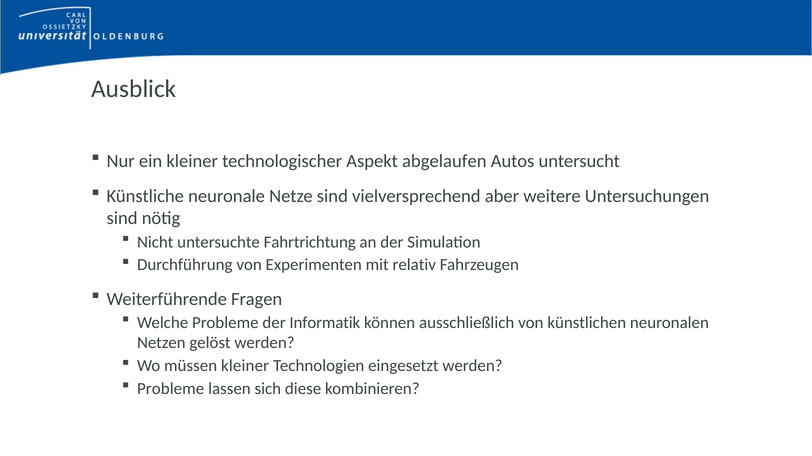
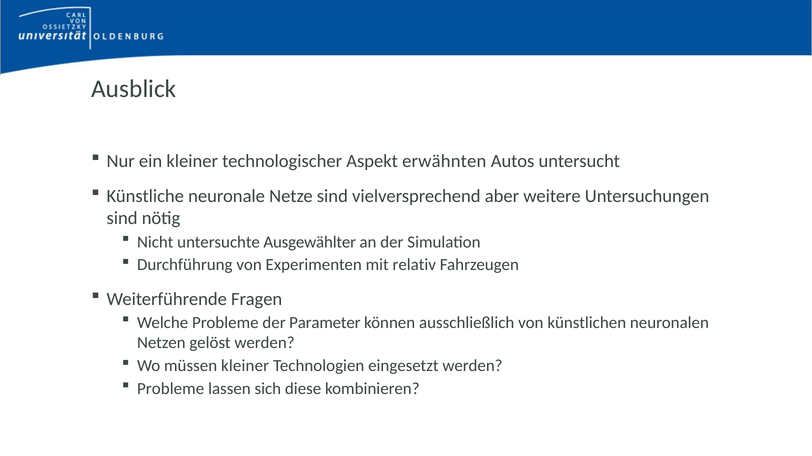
abgelaufen: abgelaufen -> erwähnten (444, 161)
Fahrtrichtung: Fahrtrichtung -> Ausgewählter (310, 242)
Informatik: Informatik -> Parameter (325, 323)
